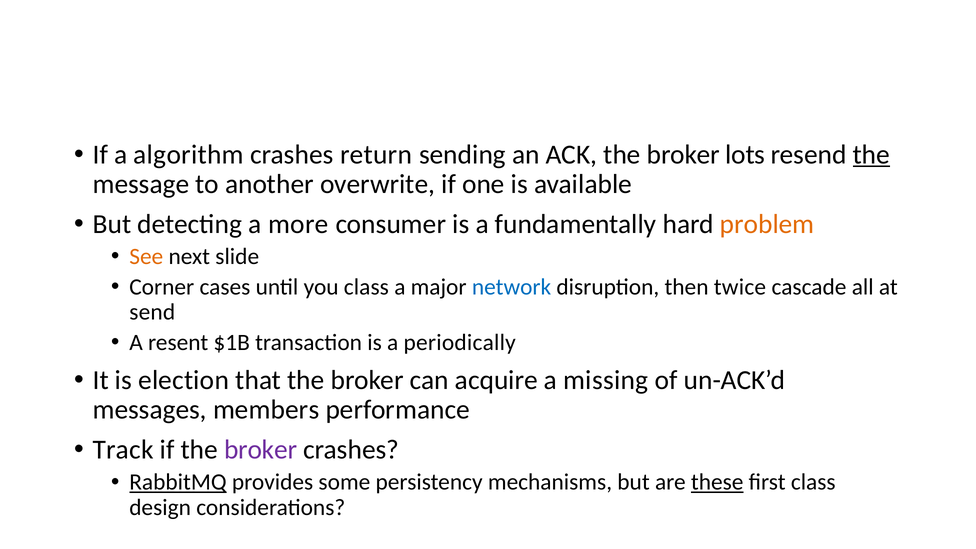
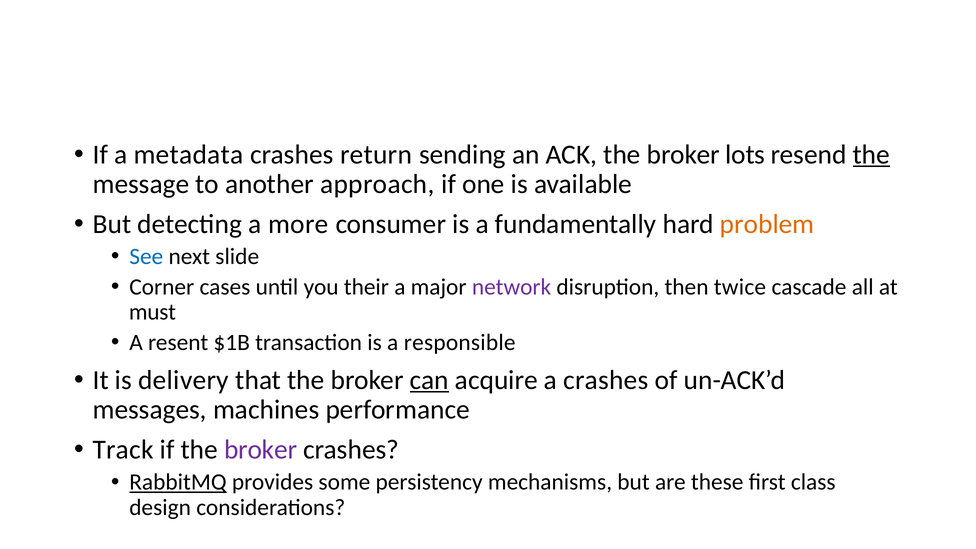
algorithm: algorithm -> metadata (189, 154)
overwrite: overwrite -> approach (377, 184)
See colour: orange -> blue (146, 257)
you class: class -> their (366, 287)
network colour: blue -> purple (512, 287)
send: send -> must (152, 312)
periodically: periodically -> responsible (460, 342)
election: election -> delivery (184, 380)
can underline: none -> present (429, 380)
a missing: missing -> crashes (606, 380)
members: members -> machines (266, 410)
these underline: present -> none (717, 482)
